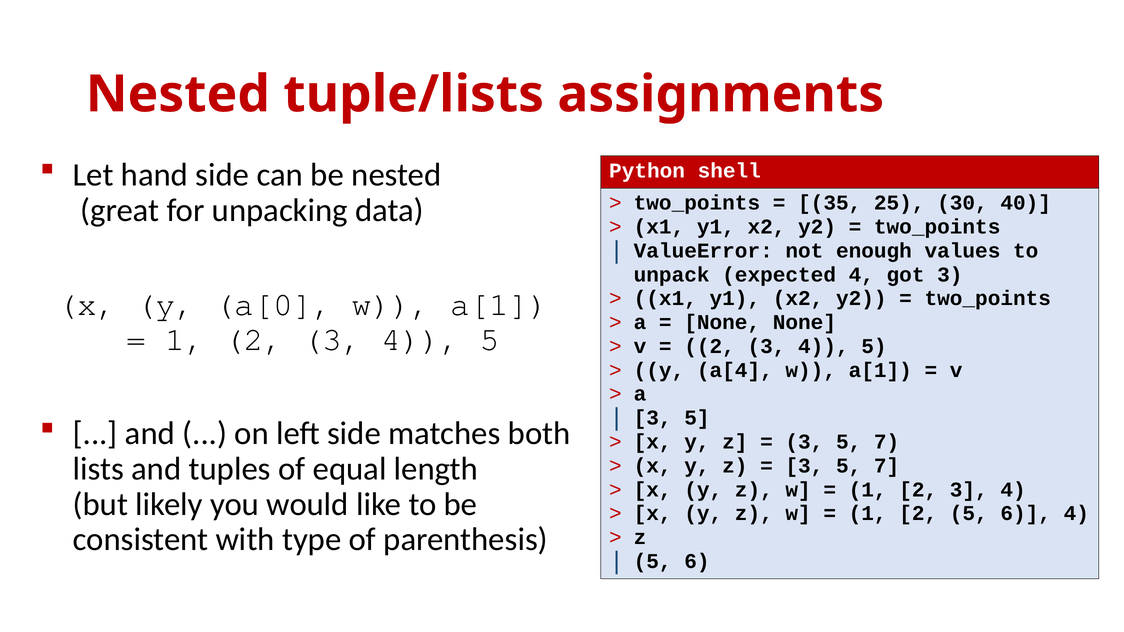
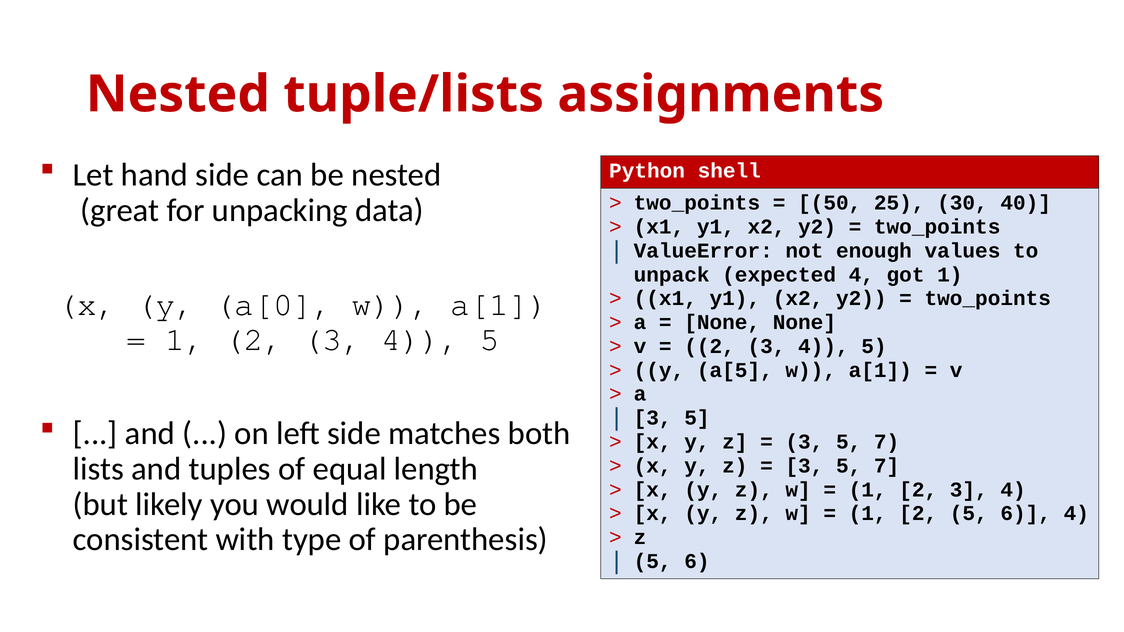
35: 35 -> 50 (830, 203)
got 3: 3 -> 1 (950, 275)
a[4: a[4 -> a[5 (735, 370)
